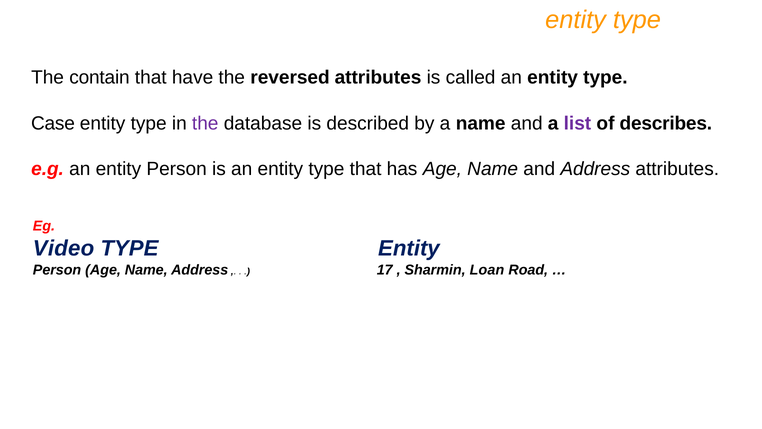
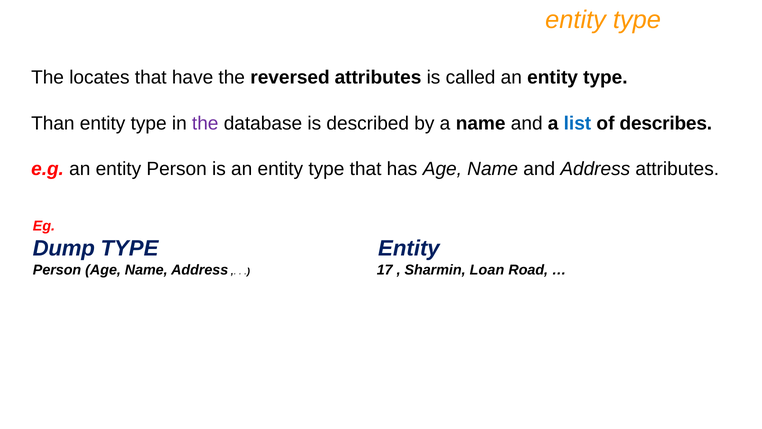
contain: contain -> locates (99, 77)
Case: Case -> Than (53, 123)
list colour: purple -> blue (577, 123)
Video: Video -> Dump (64, 248)
